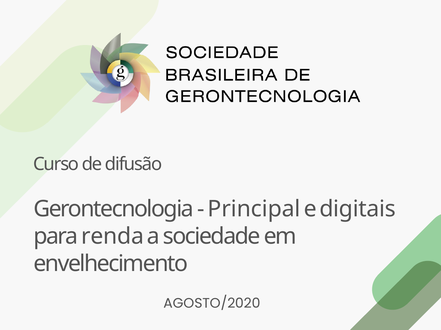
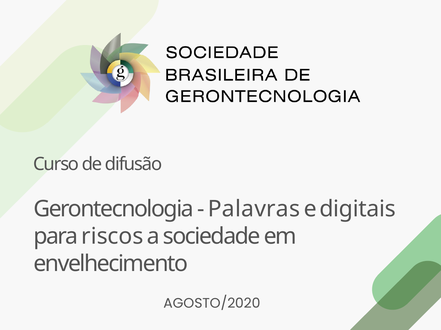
Principal: Principal -> Palavras (254, 209)
renda: renda -> riscos (112, 237)
